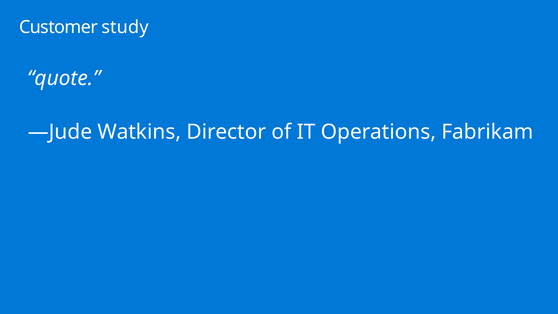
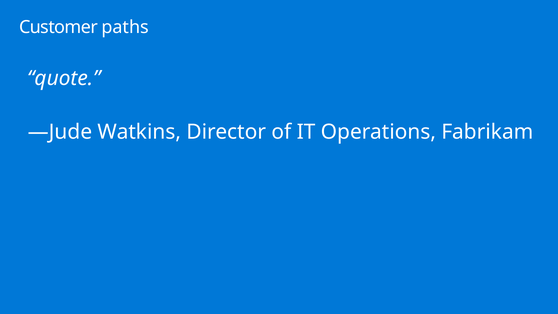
study: study -> paths (125, 27)
